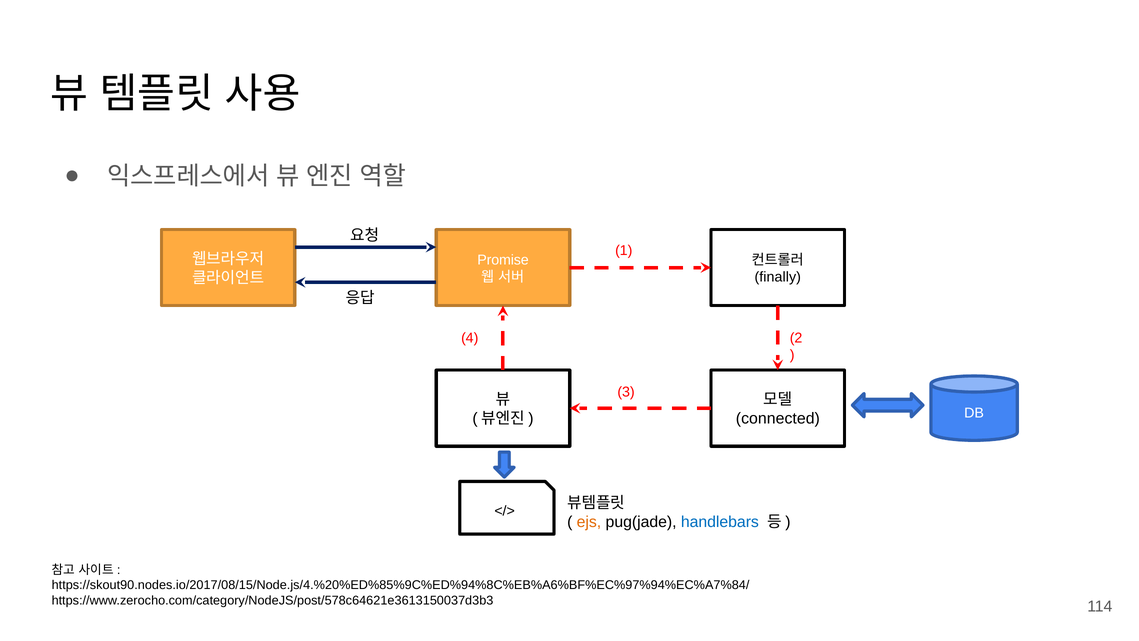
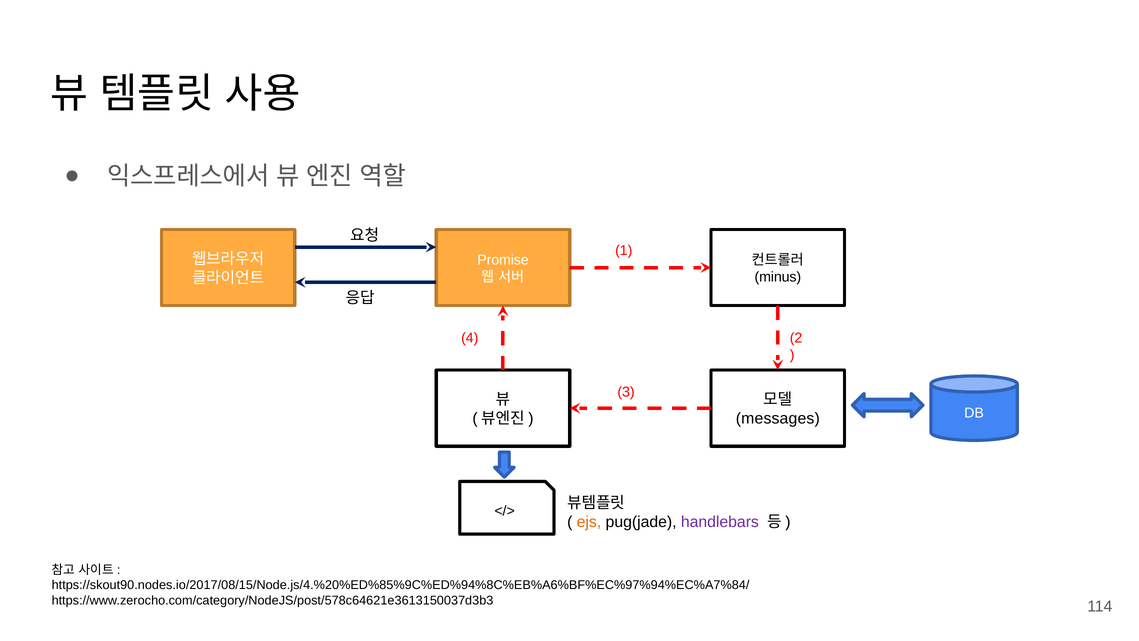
finally: finally -> minus (778, 277)
connected: connected -> messages (778, 419)
handlebars colour: blue -> purple (720, 522)
